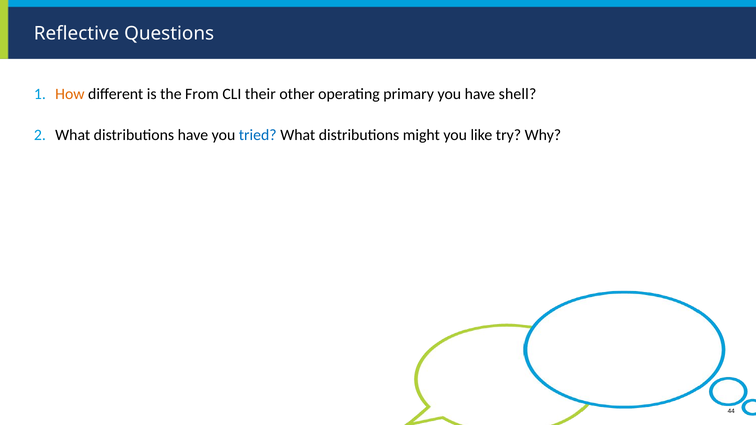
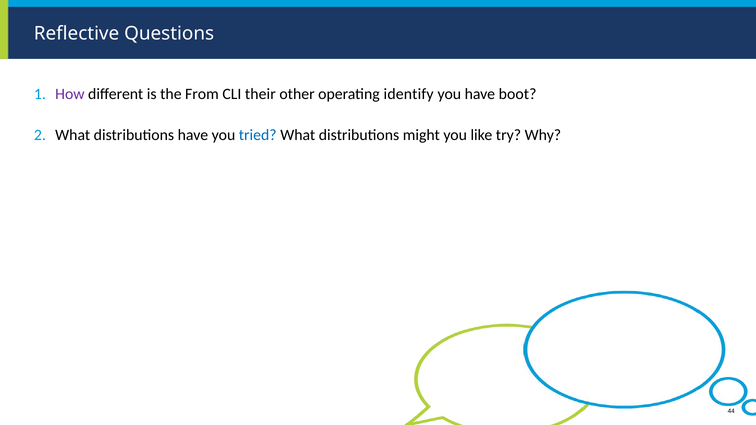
How colour: orange -> purple (70, 94)
primary: primary -> identify (409, 94)
shell: shell -> boot (518, 94)
